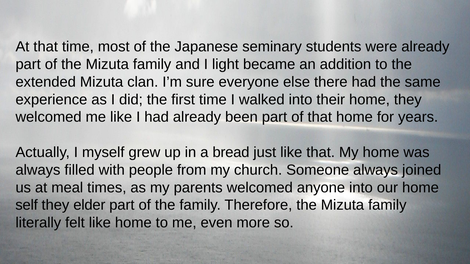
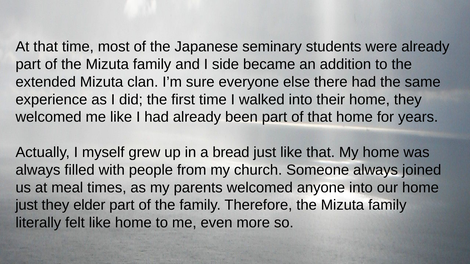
light: light -> side (226, 64)
self: self -> just (27, 205)
